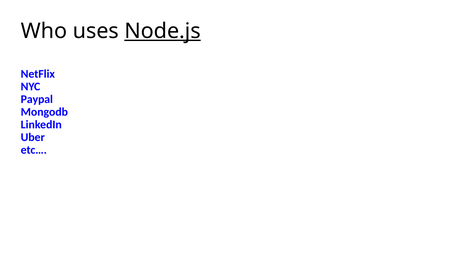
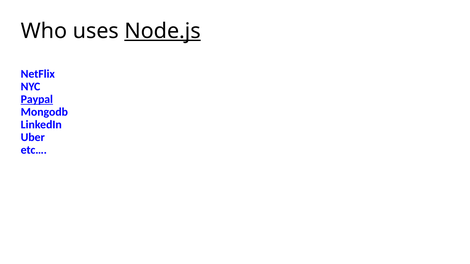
Paypal underline: none -> present (37, 100)
